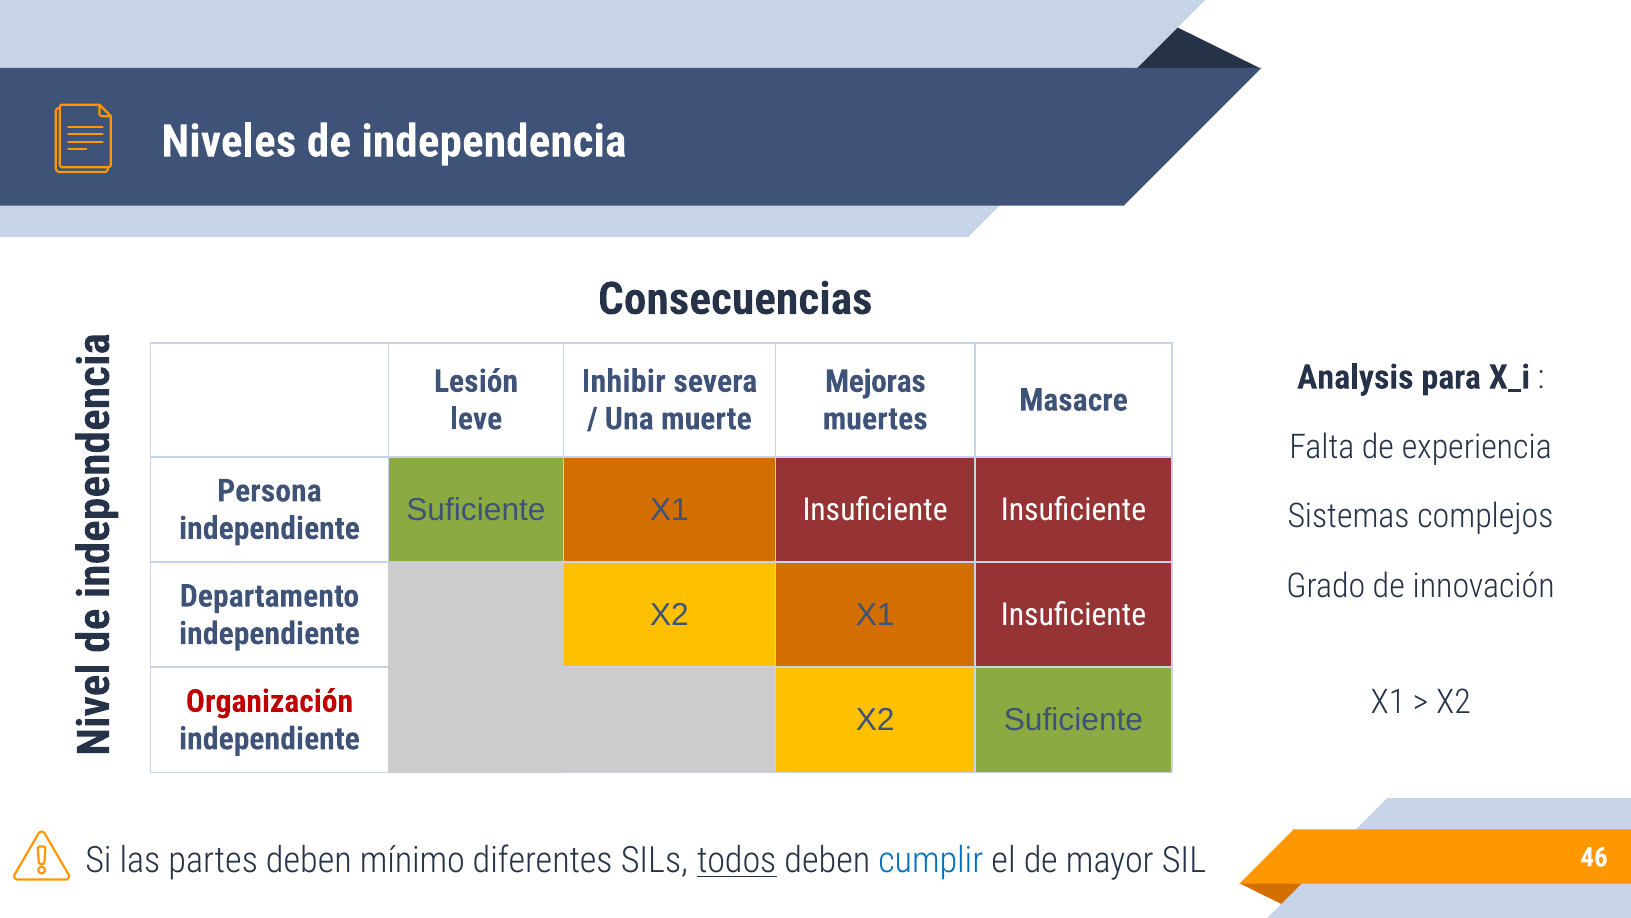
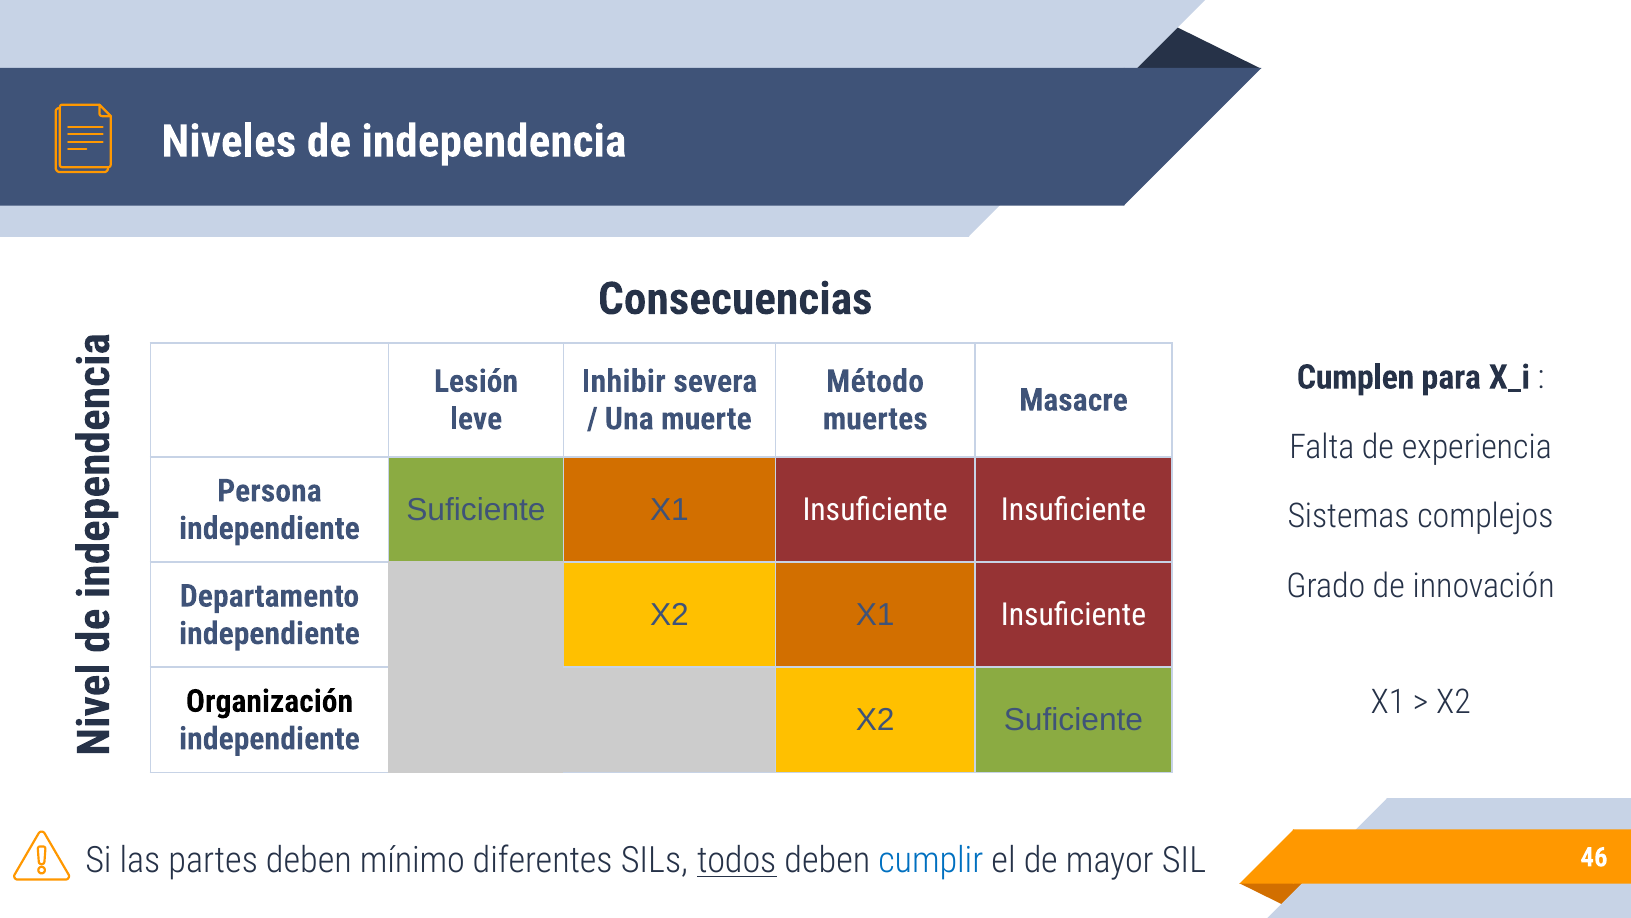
Analysis: Analysis -> Cumplen (1356, 377)
Mejoras: Mejoras -> Método (875, 381)
Organización colour: red -> black (269, 701)
